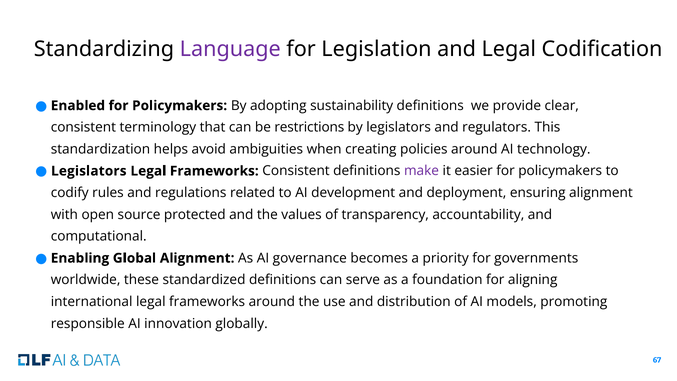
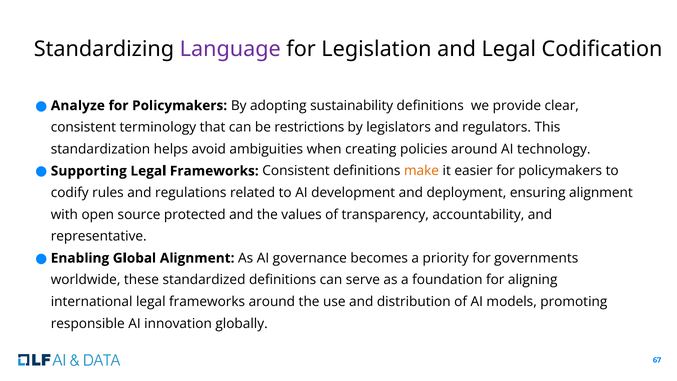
Enabled: Enabled -> Analyze (78, 106)
Legislators: Legislators -> Supporting (89, 171)
make colour: purple -> orange (422, 171)
computational: computational -> representative (99, 236)
